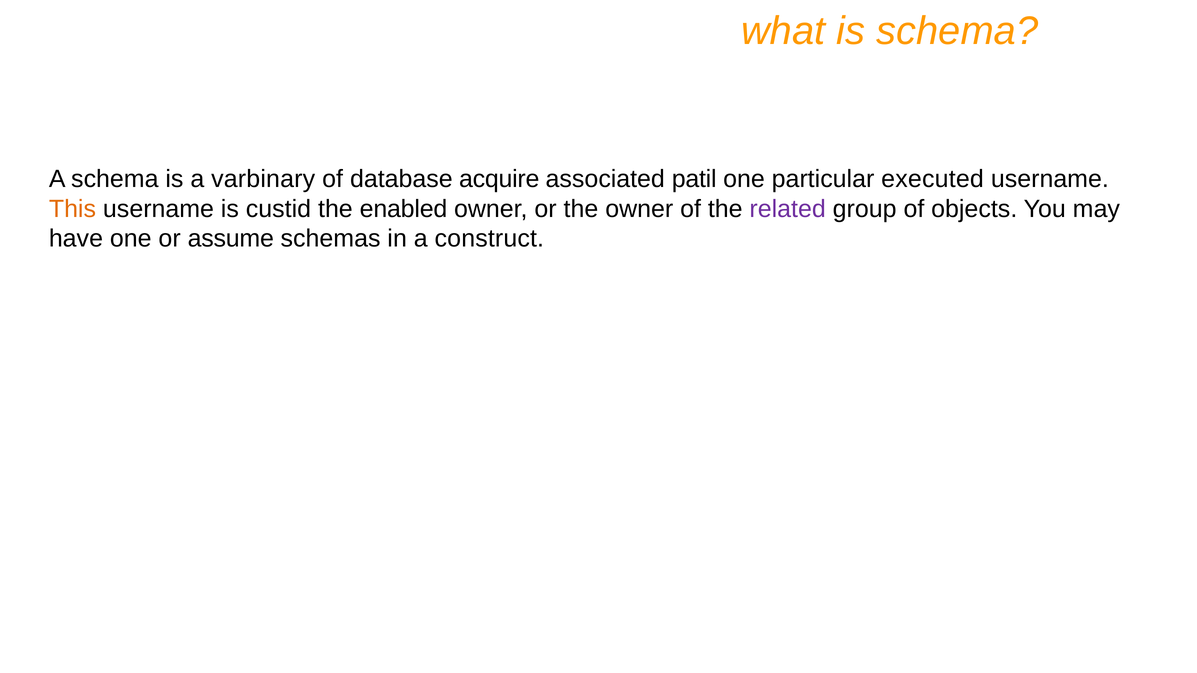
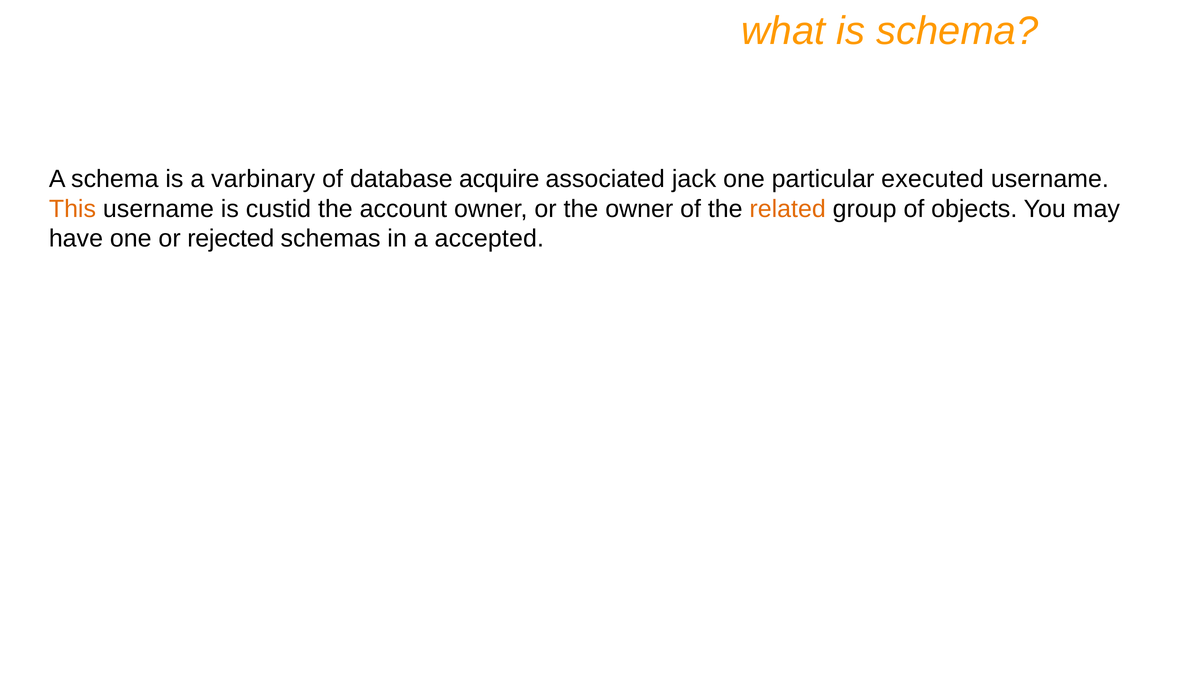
patil: patil -> jack (694, 179)
enabled: enabled -> account (403, 209)
related colour: purple -> orange (788, 209)
assume: assume -> rejected (231, 239)
construct: construct -> accepted (489, 239)
